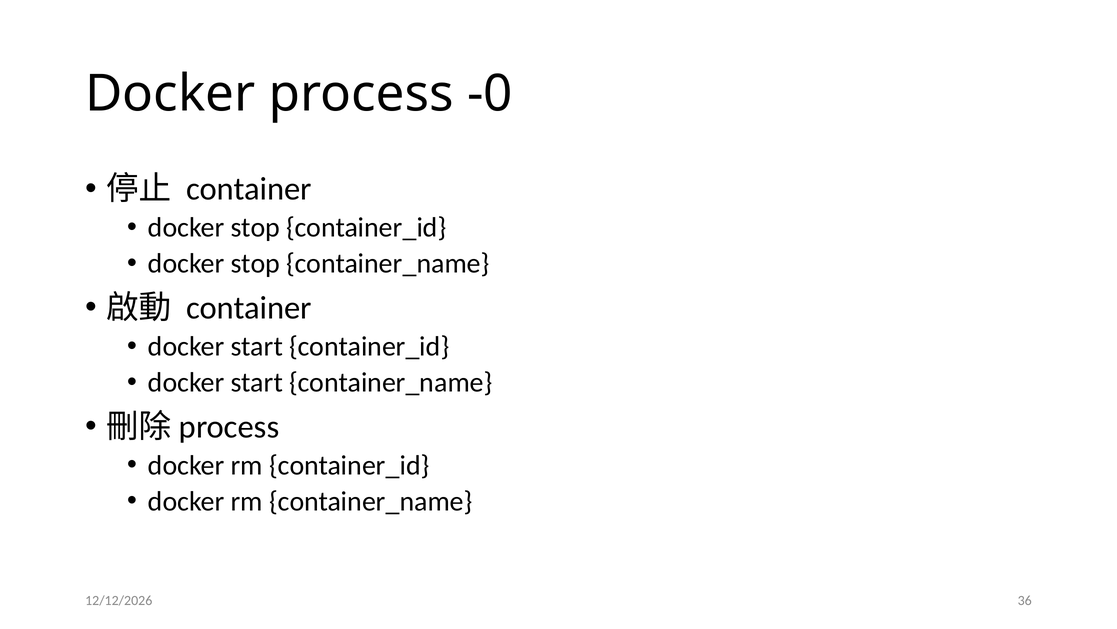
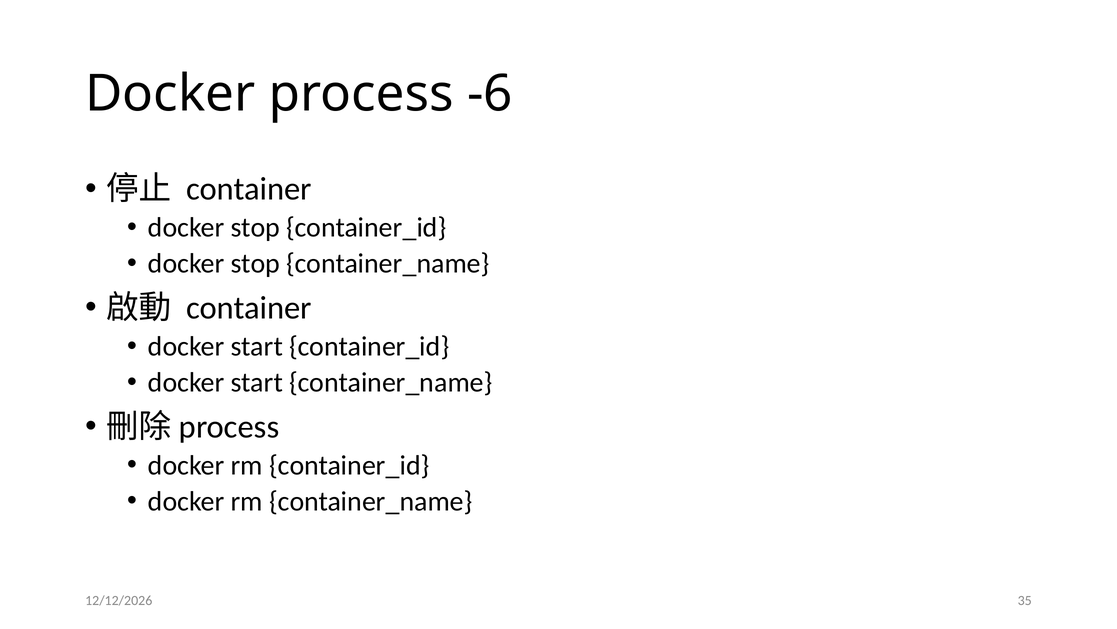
-0: -0 -> -6 (490, 94)
36: 36 -> 35 (1025, 600)
